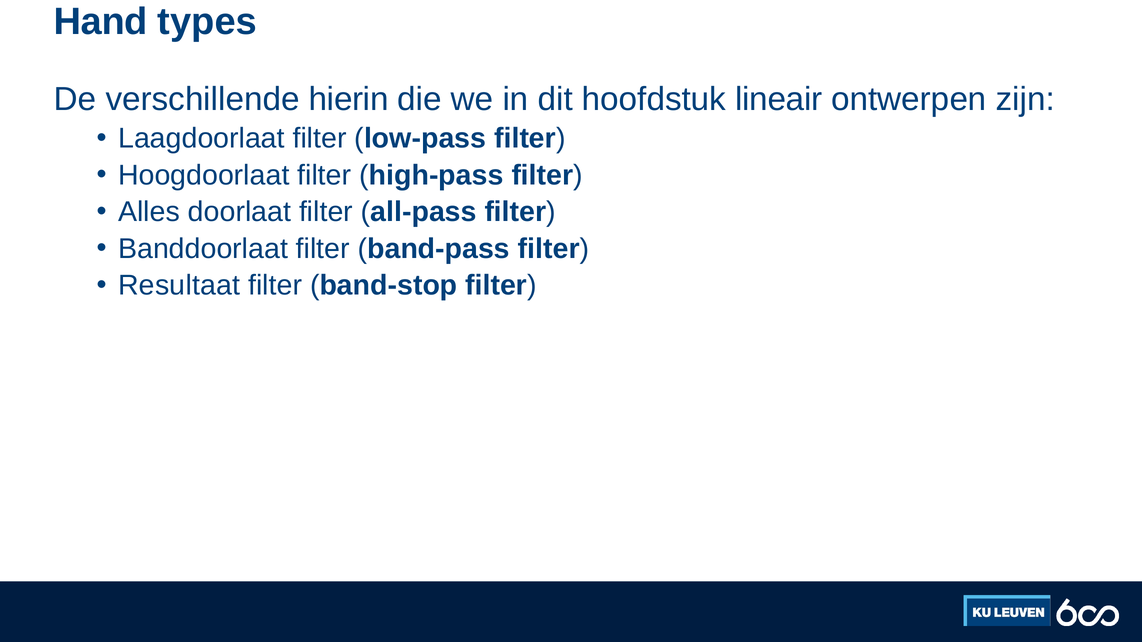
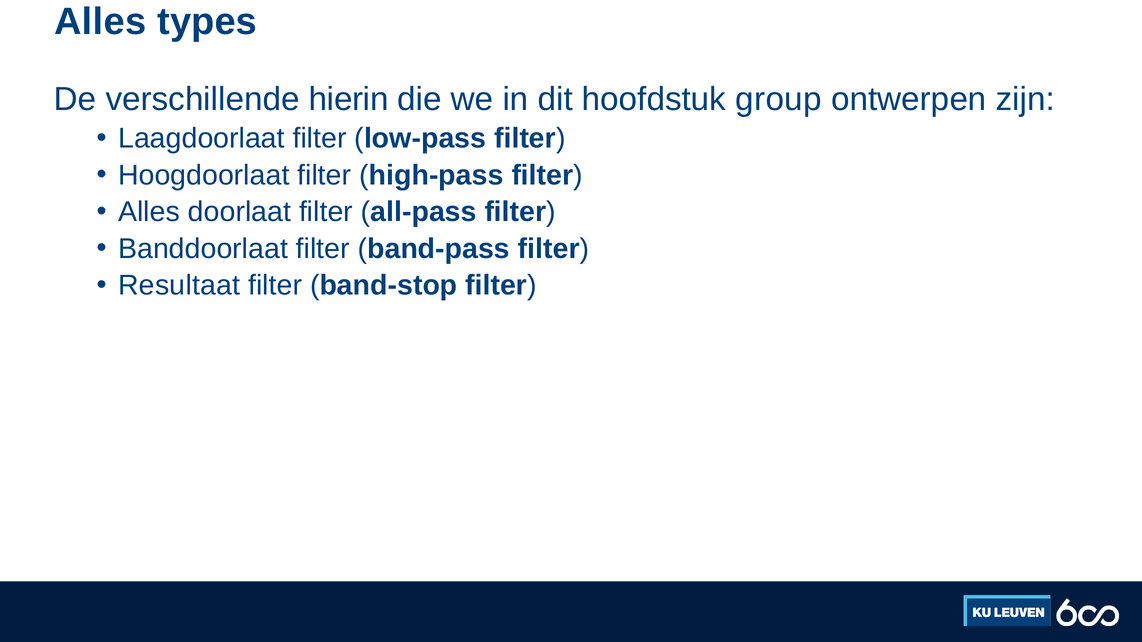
Hand: Hand -> Alles (100, 22)
lineair: lineair -> group (778, 99)
